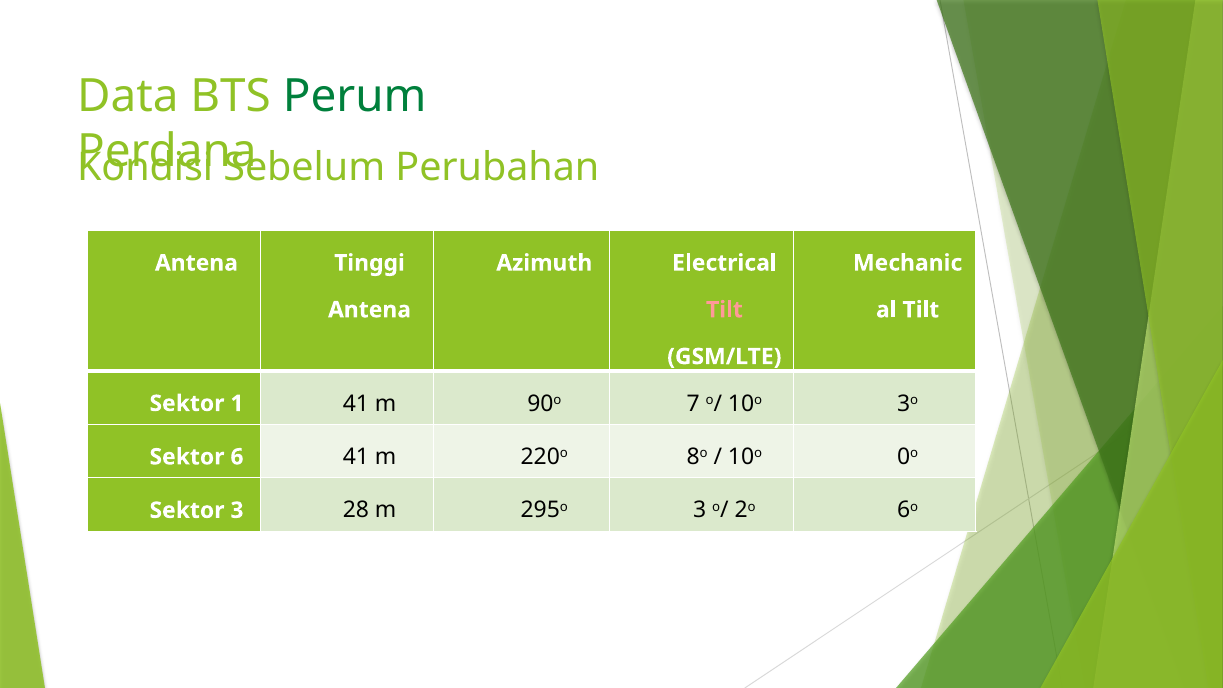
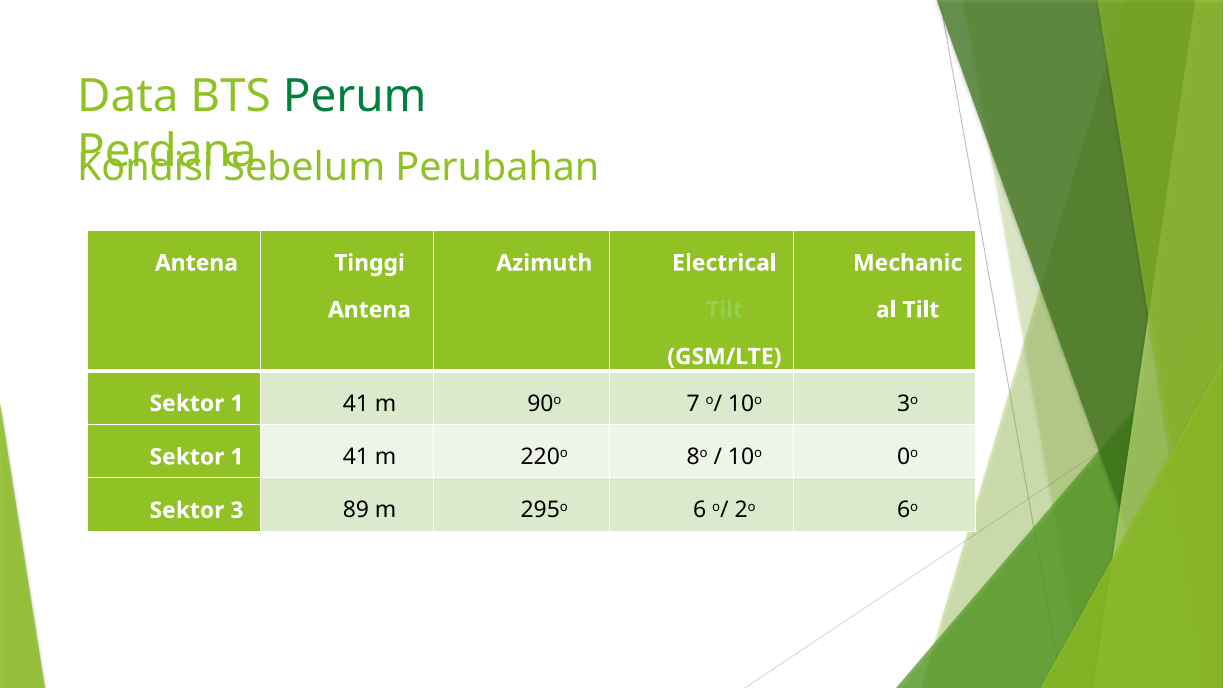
Tilt colour: pink -> light green (724, 310)
6: 6 -> 1 (237, 457)
28: 28 -> 89 (356, 510)
295o 3: 3 -> 6 (700, 510)
